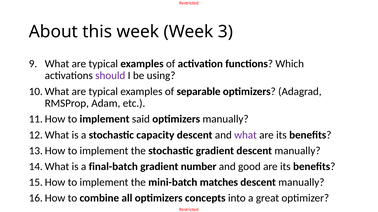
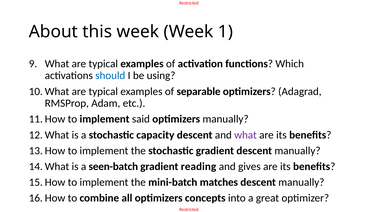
3: 3 -> 1 (225, 32)
should colour: purple -> blue (110, 76)
final-batch: final-batch -> seen-batch (113, 167)
number: number -> reading (199, 167)
good: good -> gives (249, 167)
